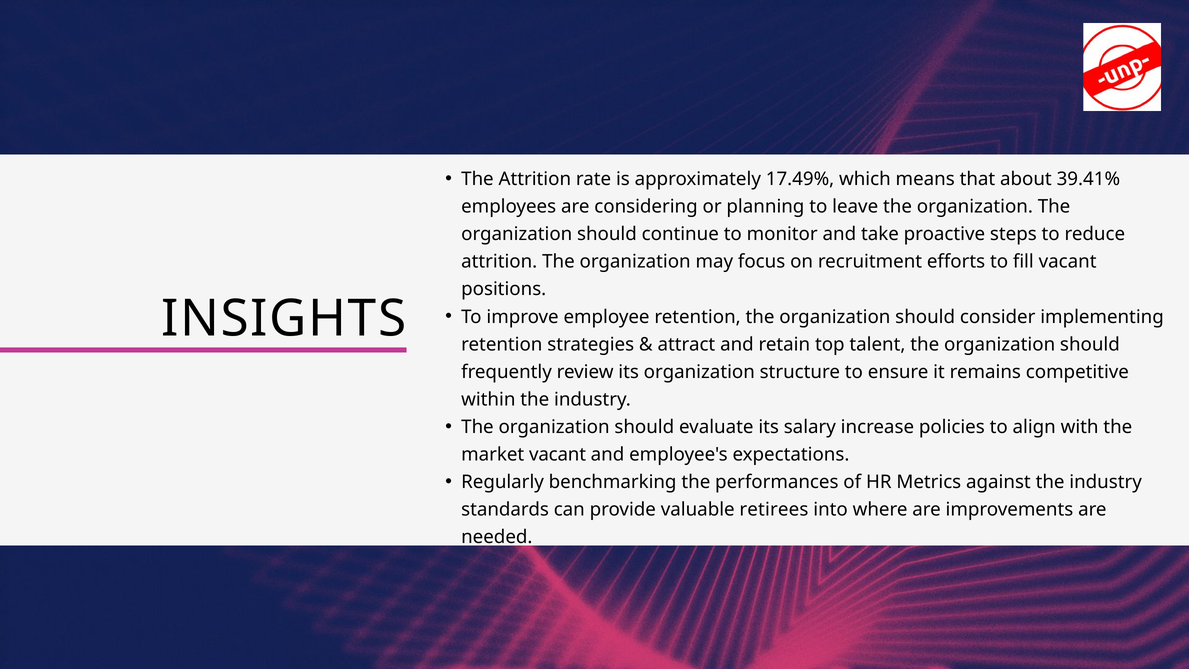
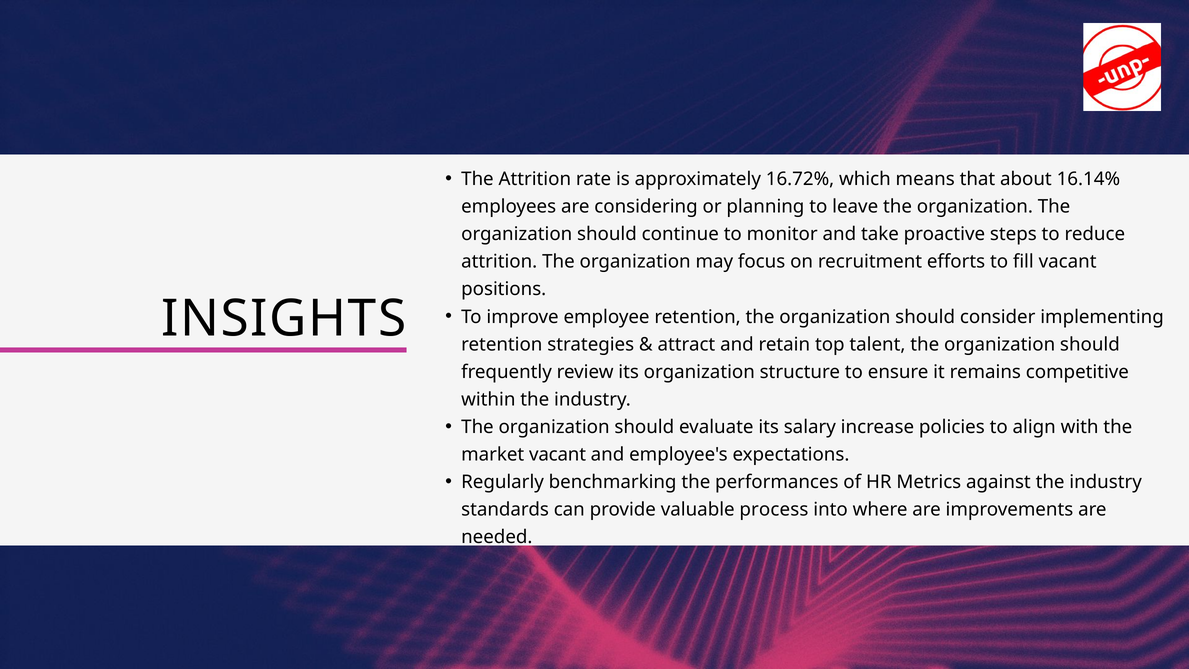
17.49%: 17.49% -> 16.72% (800, 179)
39.41%: 39.41% -> 16.14% (1088, 179)
retirees: retirees -> process (774, 510)
